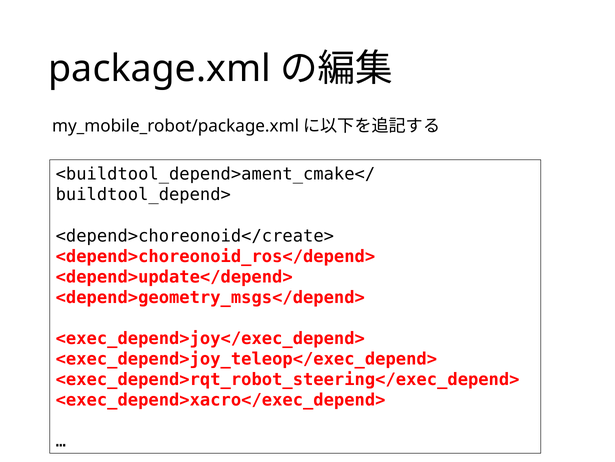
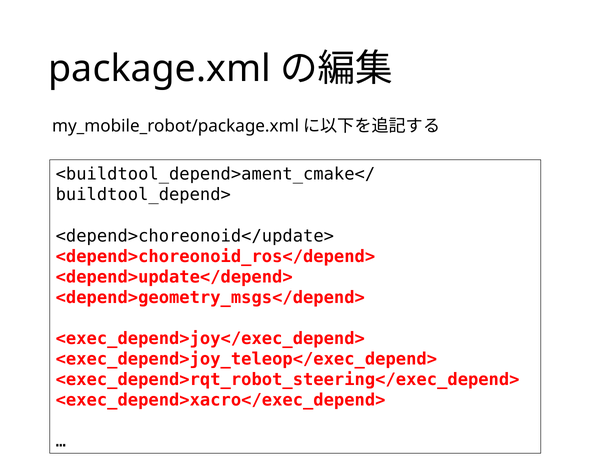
<depend>choreonoid</create>: <depend>choreonoid</create> -> <depend>choreonoid</update> (195, 235)
